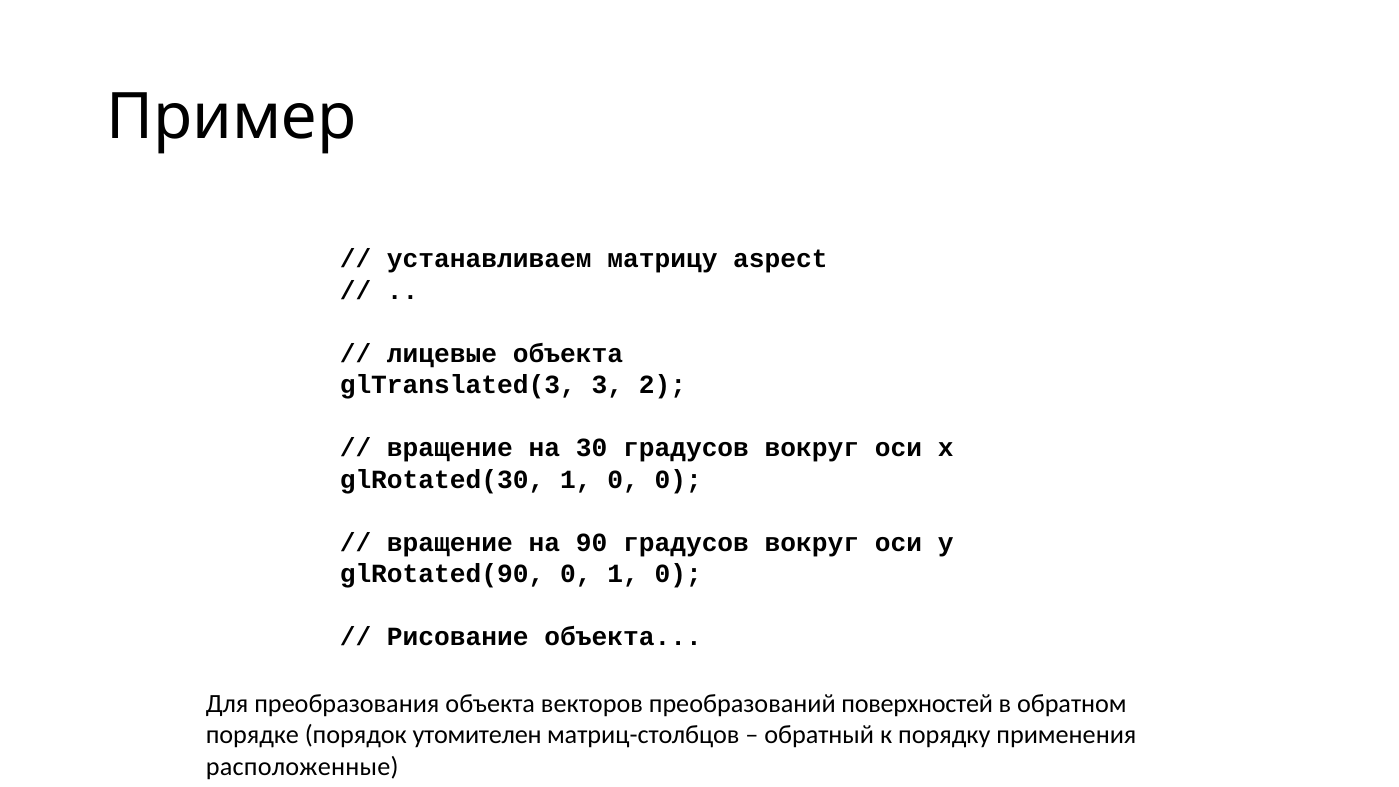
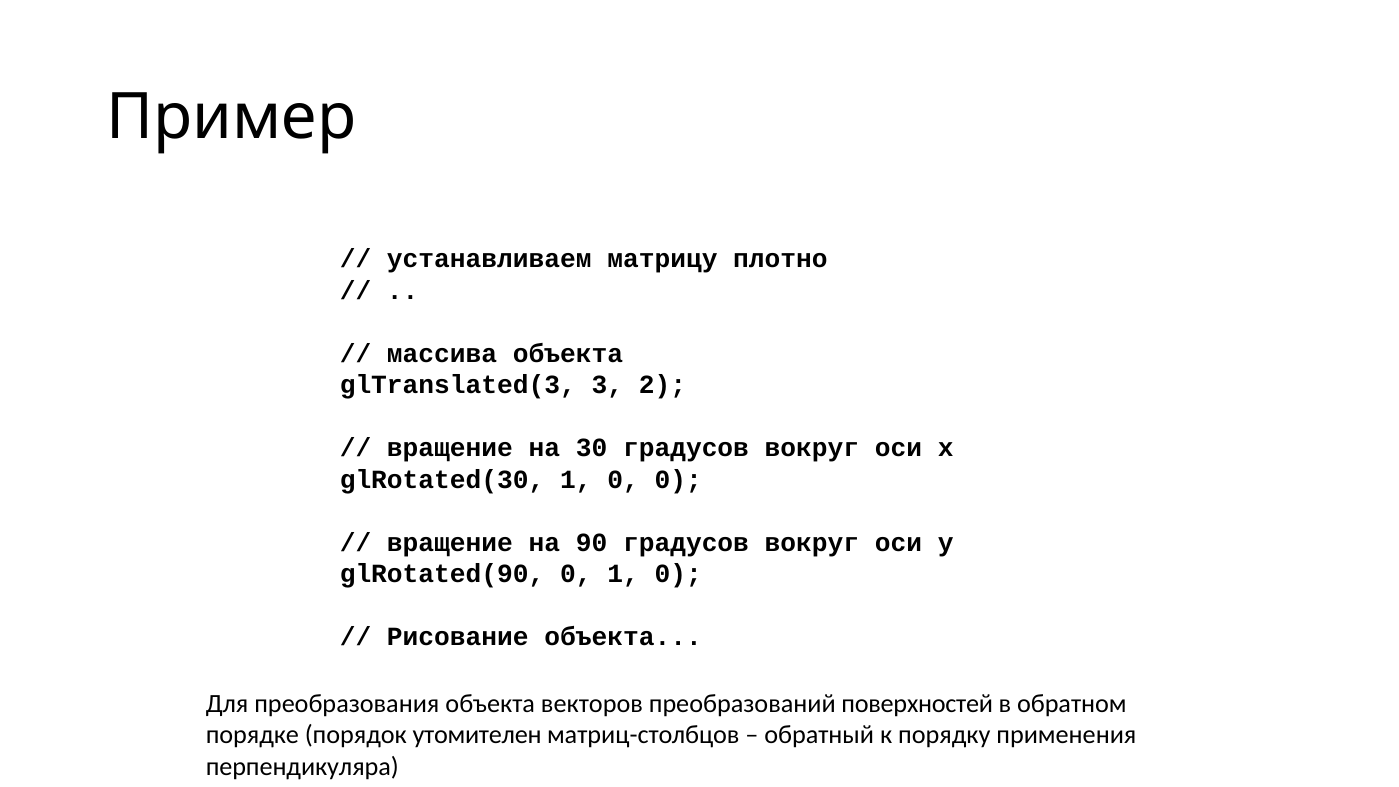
aspect: aspect -> плотно (780, 259)
лицевые: лицевые -> массива (442, 354)
расположенные: расположенные -> перпендикуляра (302, 767)
